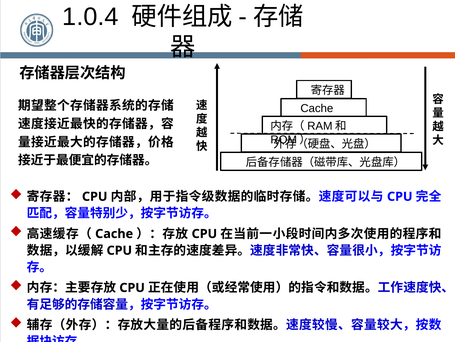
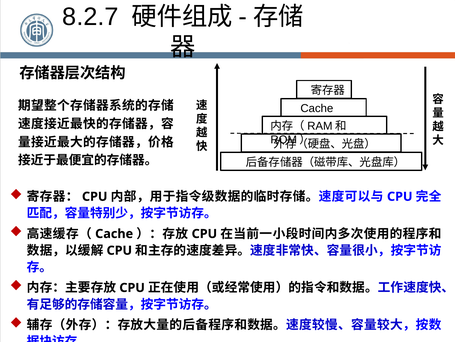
1.0.4: 1.0.4 -> 8.2.7 (90, 17)
